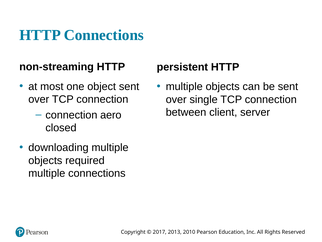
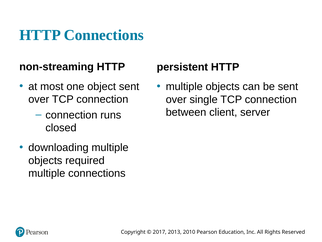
aero: aero -> runs (111, 115)
